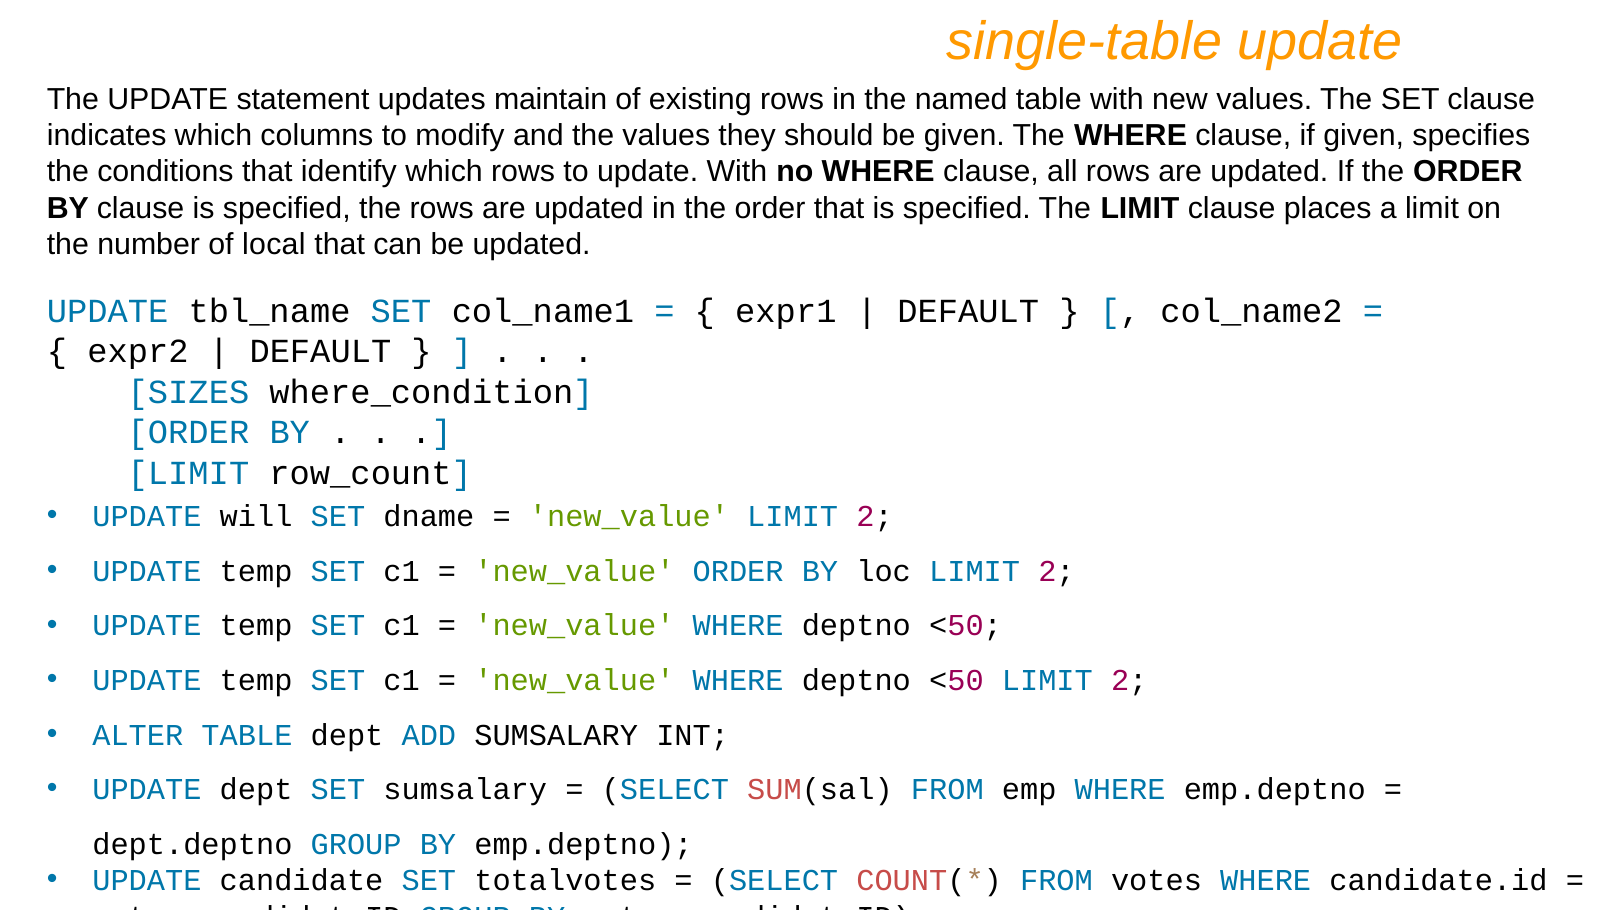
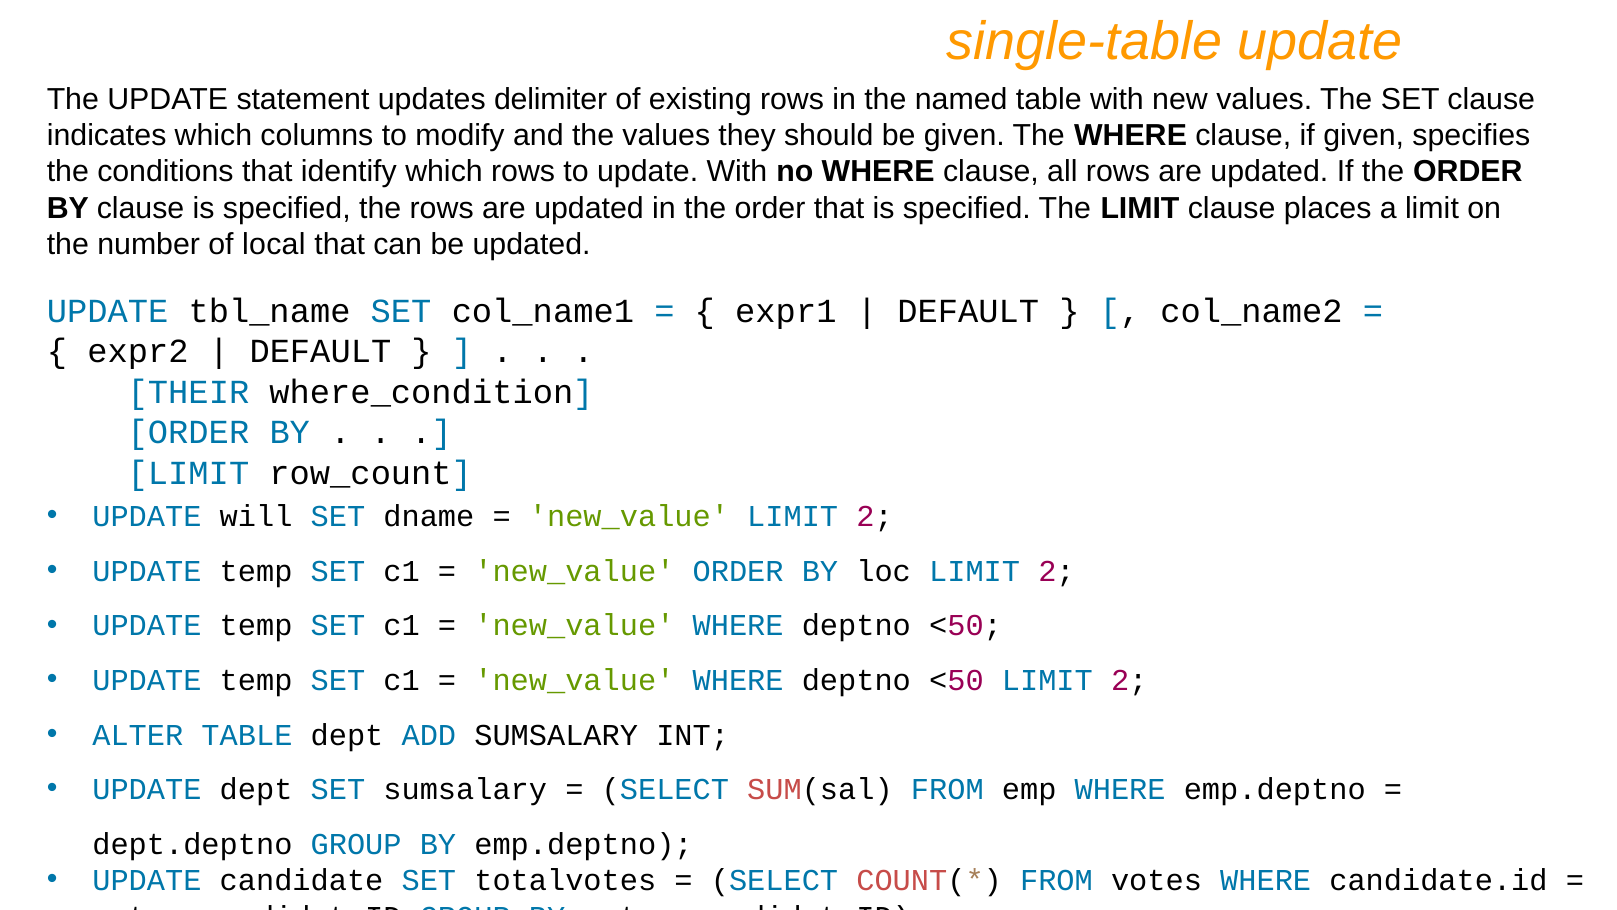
maintain: maintain -> delimiter (551, 99)
SIZES: SIZES -> THEIR (188, 392)
